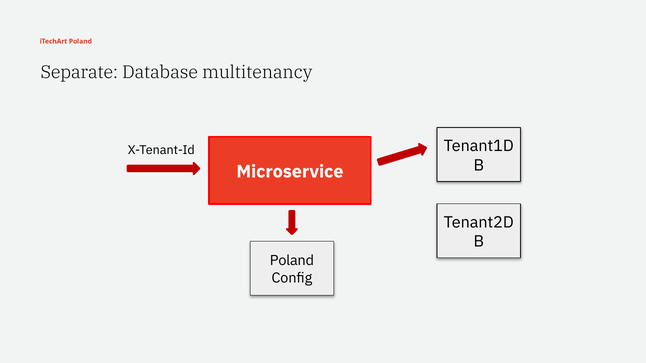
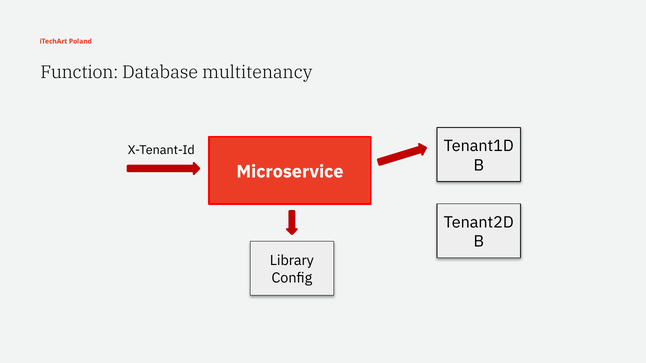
Separate: Separate -> Function (79, 72)
Poland: Poland -> Library (292, 261)
